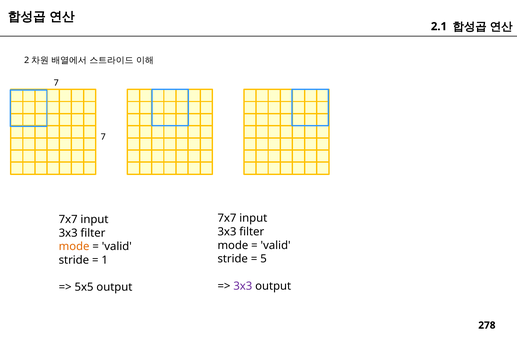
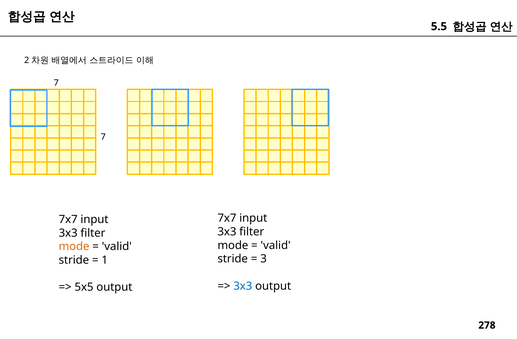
2.1: 2.1 -> 5.5 (439, 26)
5: 5 -> 3 (263, 259)
3x3 colour: purple -> blue (243, 286)
